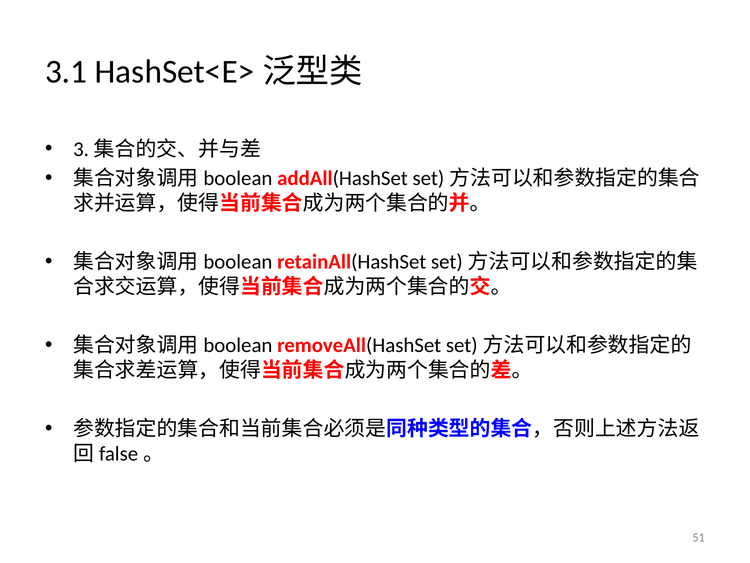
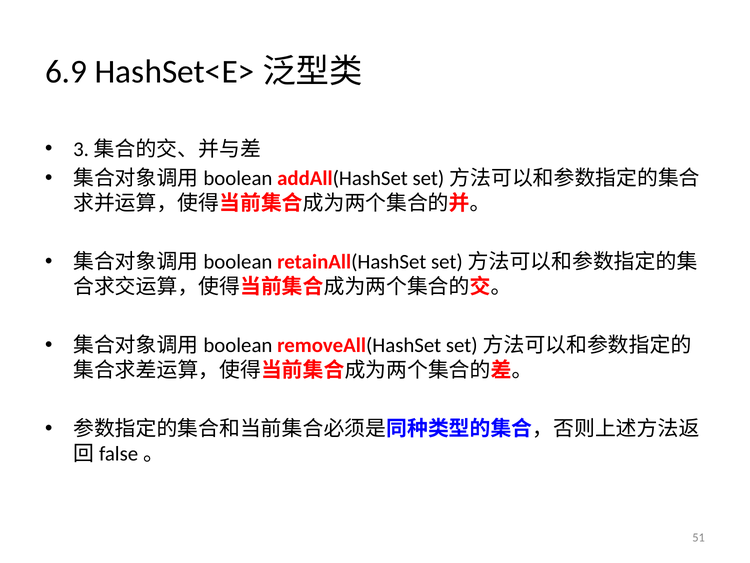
3.1: 3.1 -> 6.9 (66, 72)
